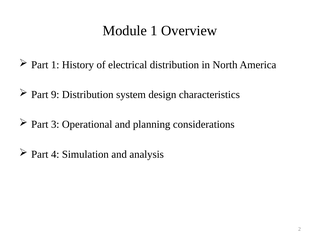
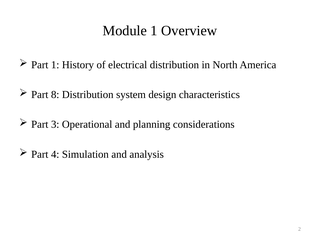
9: 9 -> 8 (55, 95)
